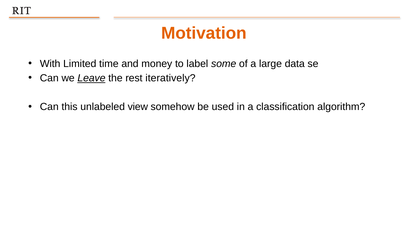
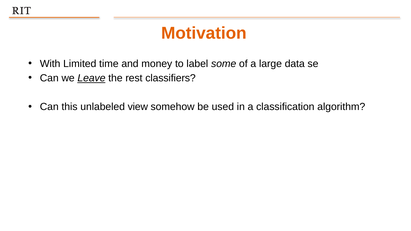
iteratively: iteratively -> classifiers (171, 78)
